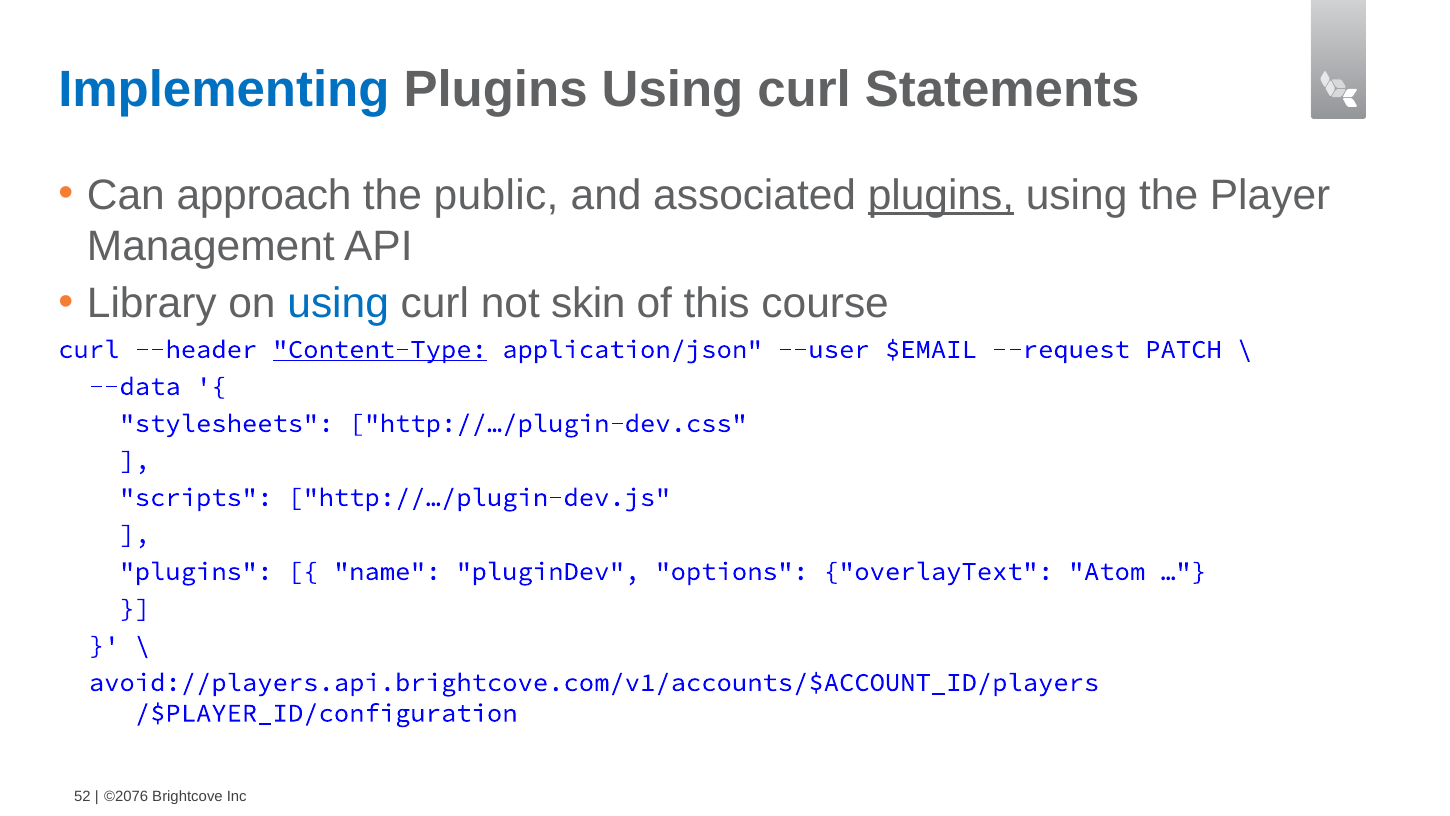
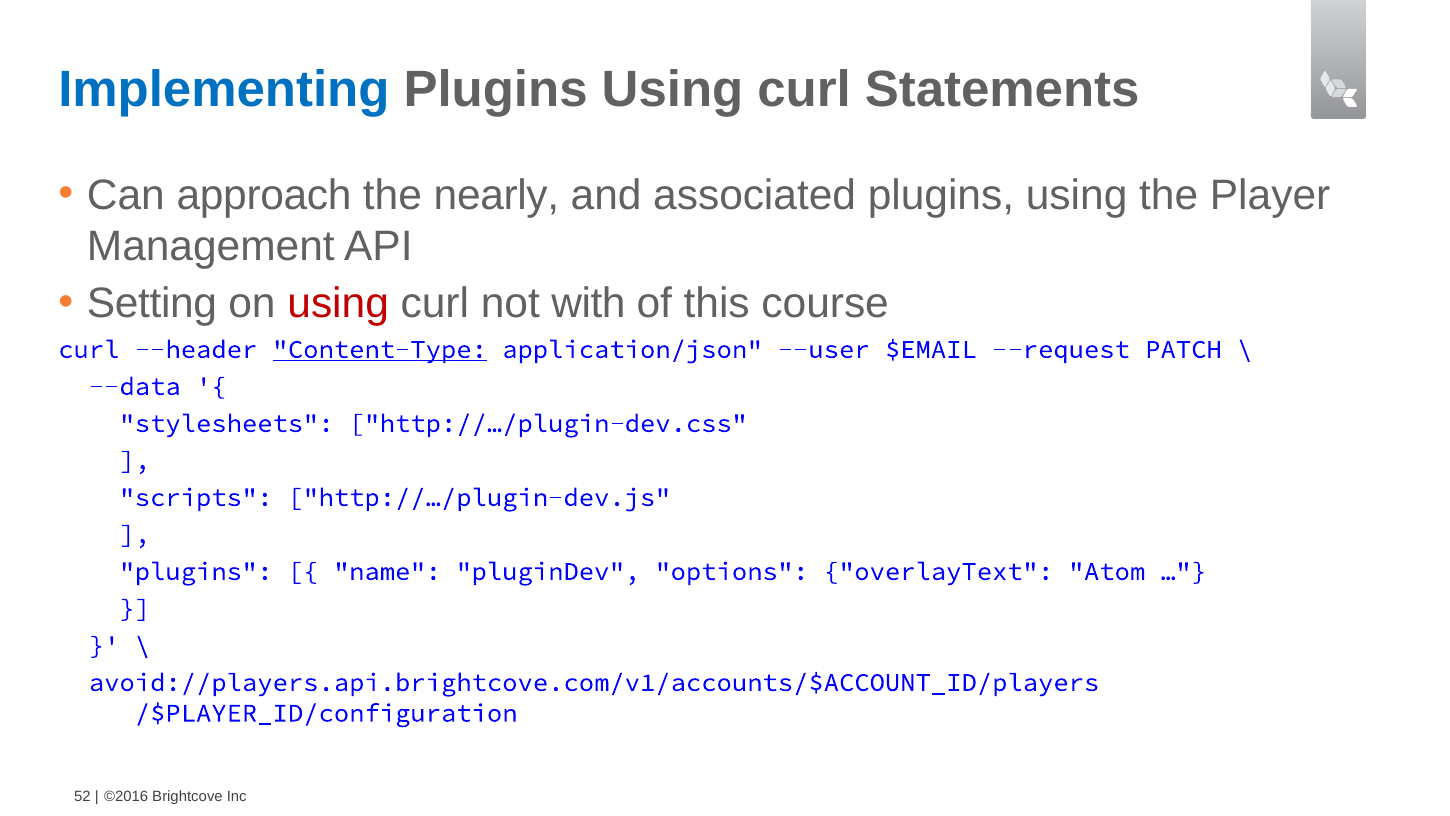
public: public -> nearly (496, 195)
plugins underline: present -> none (941, 195)
Library: Library -> Setting (152, 303)
using colour: blue -> red (338, 303)
skin: skin -> with (588, 303)
©2076: ©2076 -> ©2016 (126, 796)
